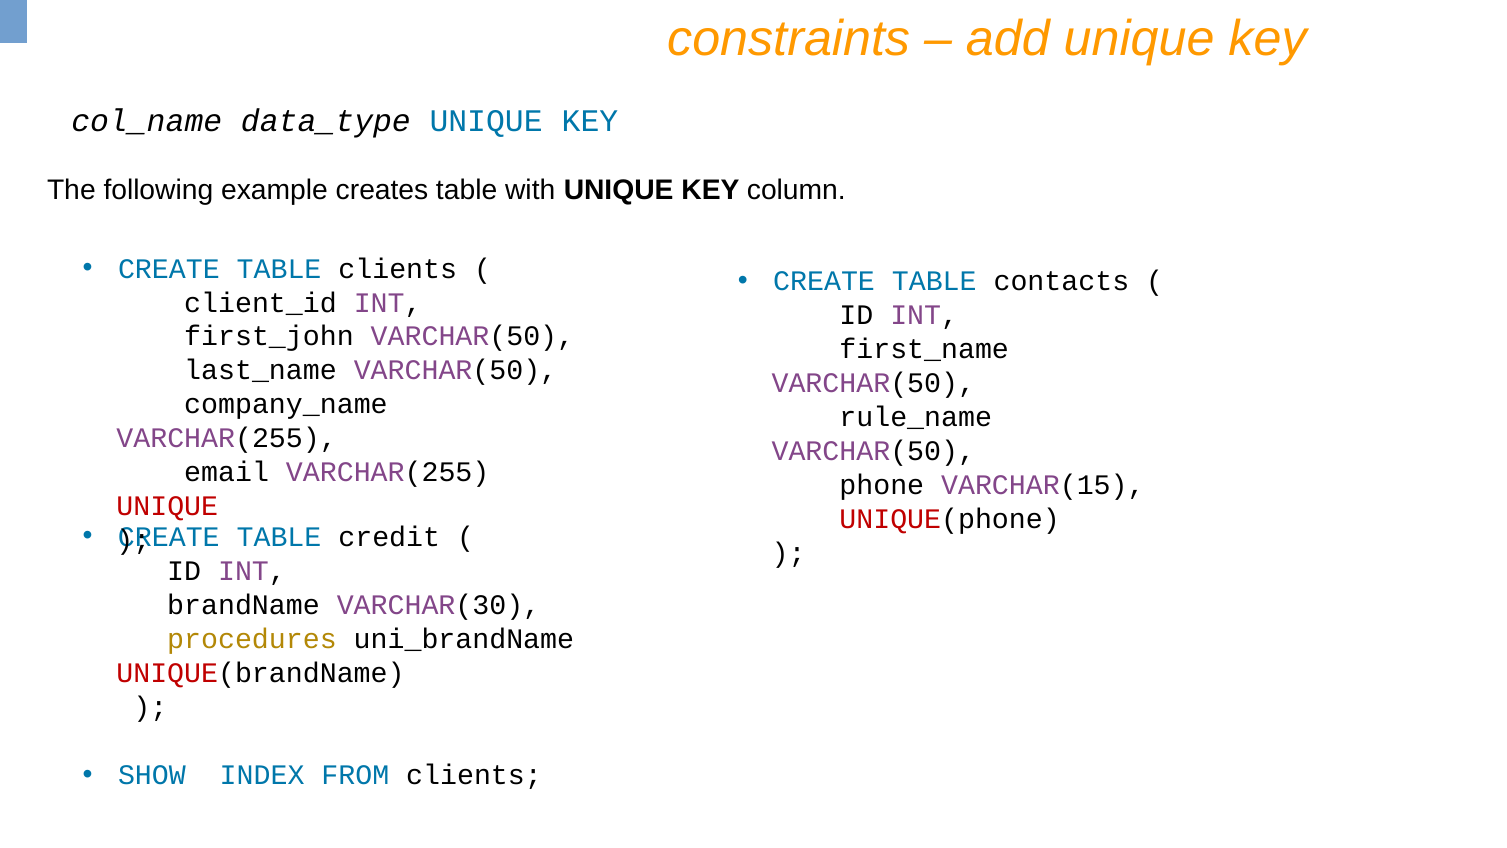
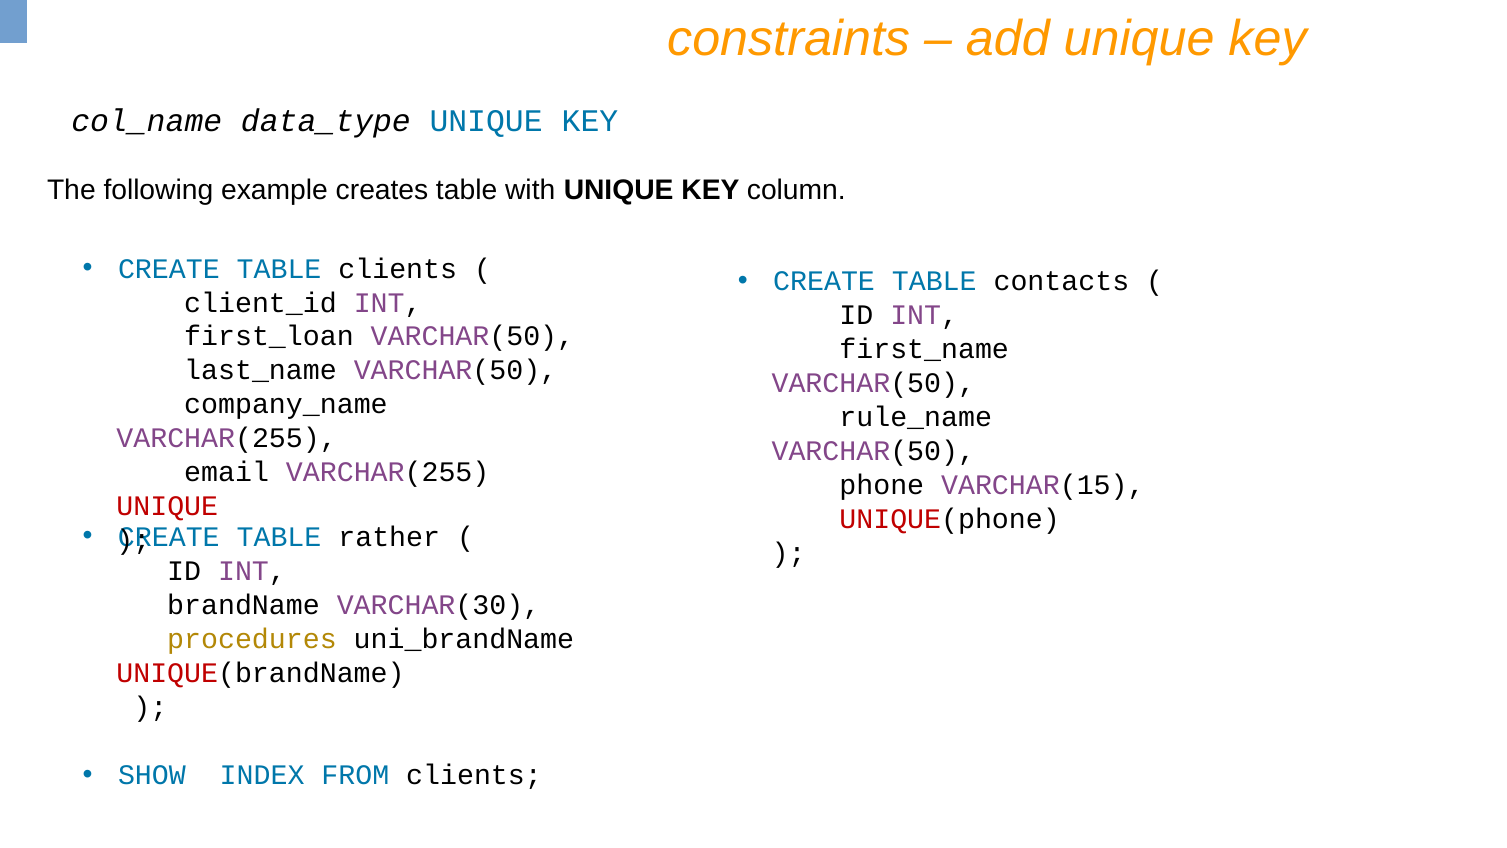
first_john: first_john -> first_loan (269, 336)
credit: credit -> rather (389, 537)
